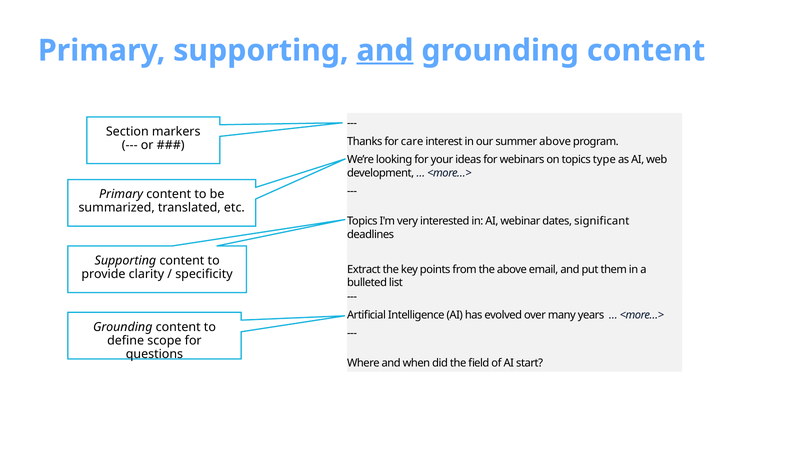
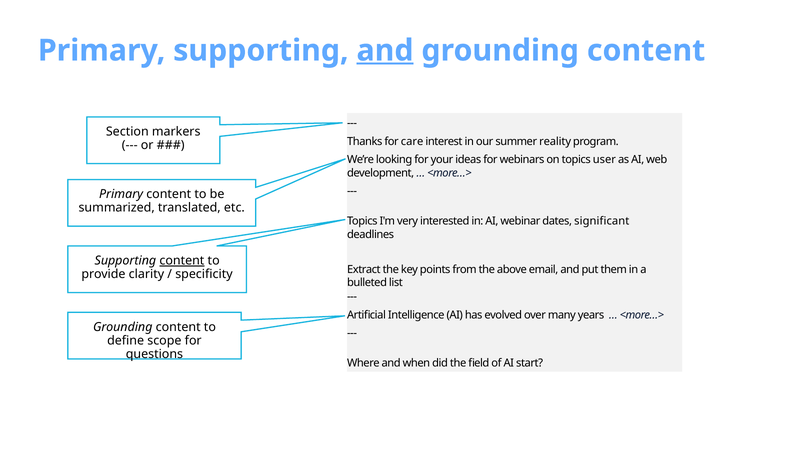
summer above: above -> reality (555, 141)
type: type -> user (604, 160)
content underline: none -> present (182, 261)
